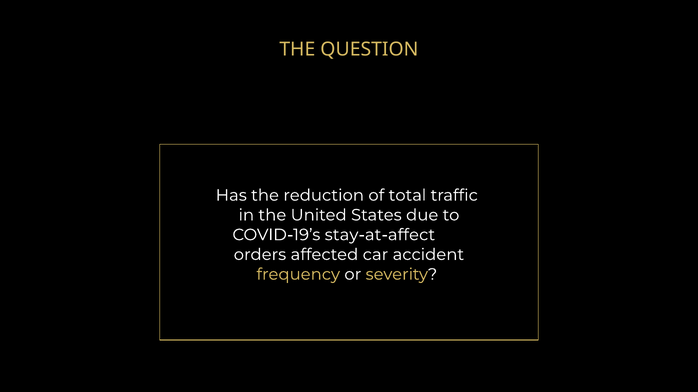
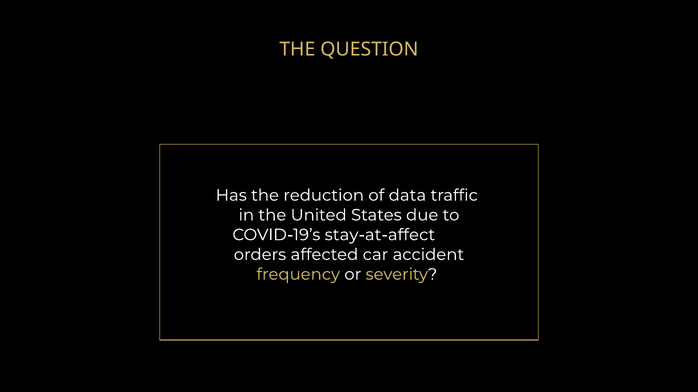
total: total -> data (407, 196)
